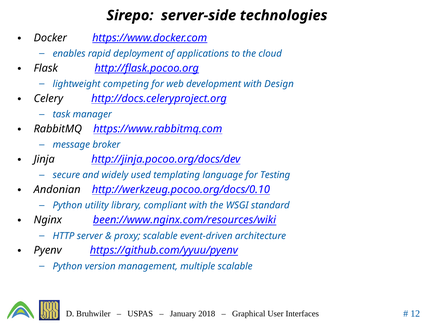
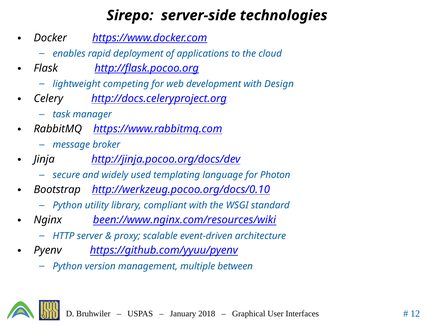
Testing: Testing -> Photon (275, 175)
Andonian: Andonian -> Bootstrap (57, 190)
multiple scalable: scalable -> between (235, 267)
